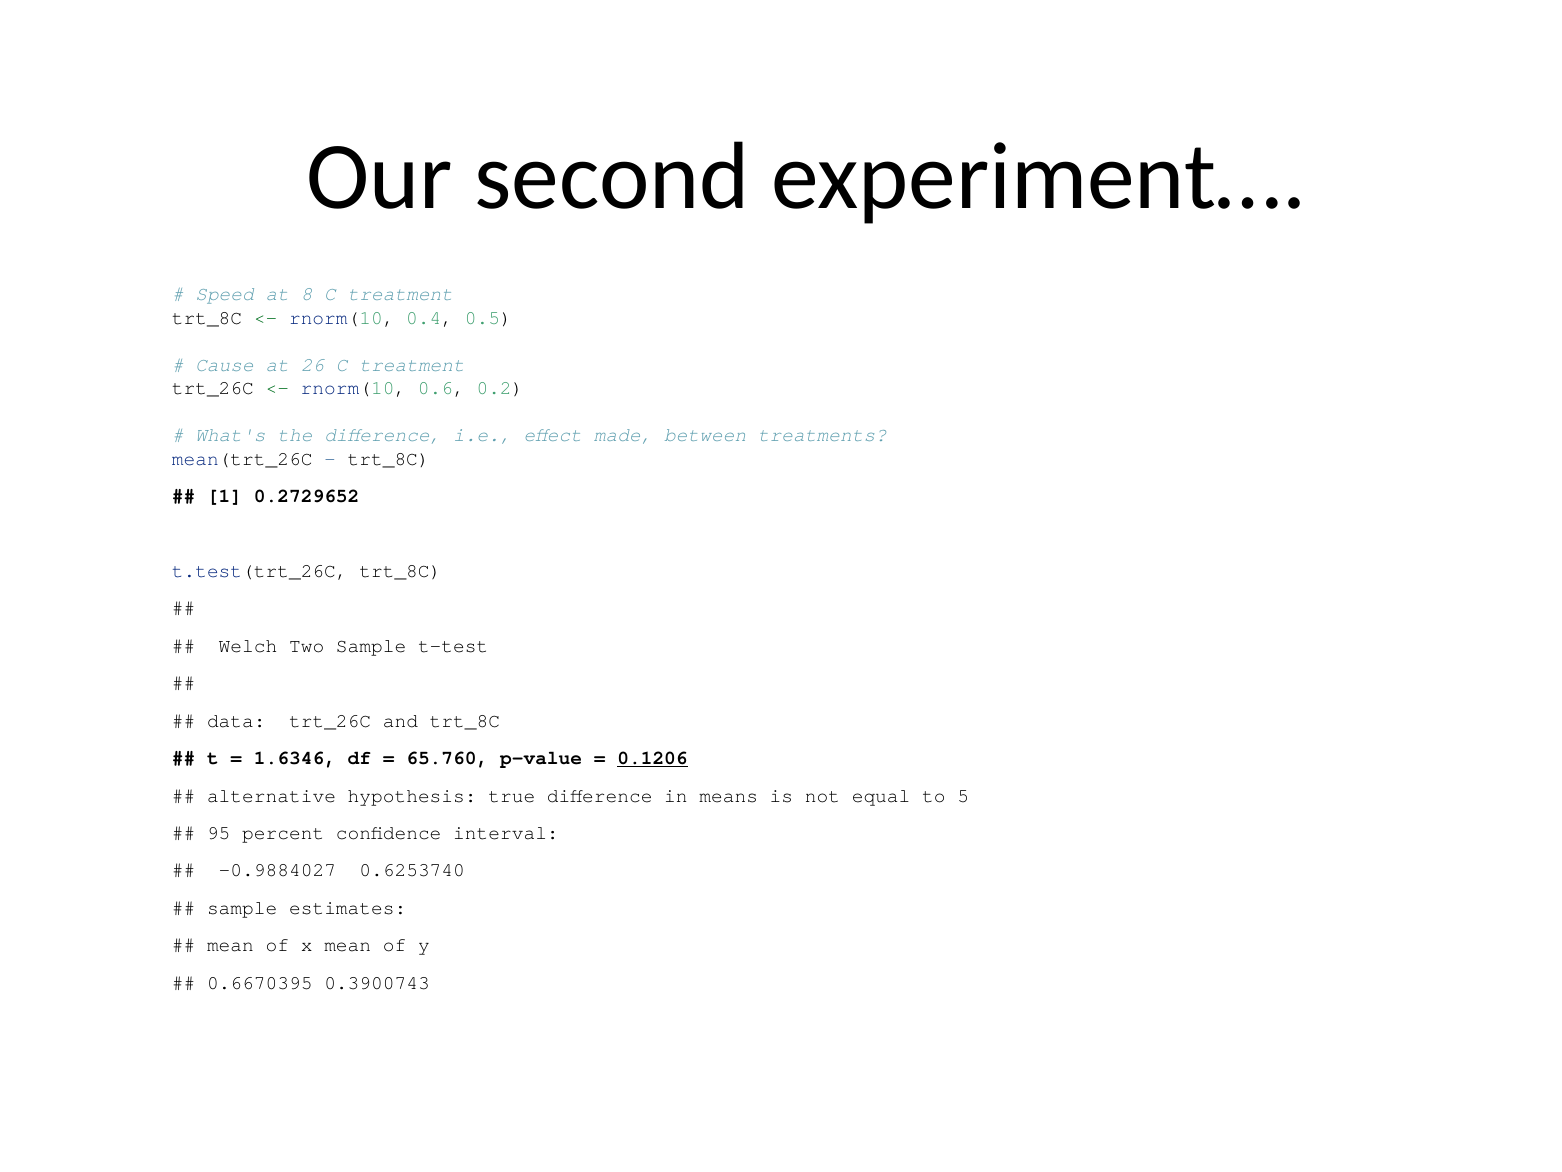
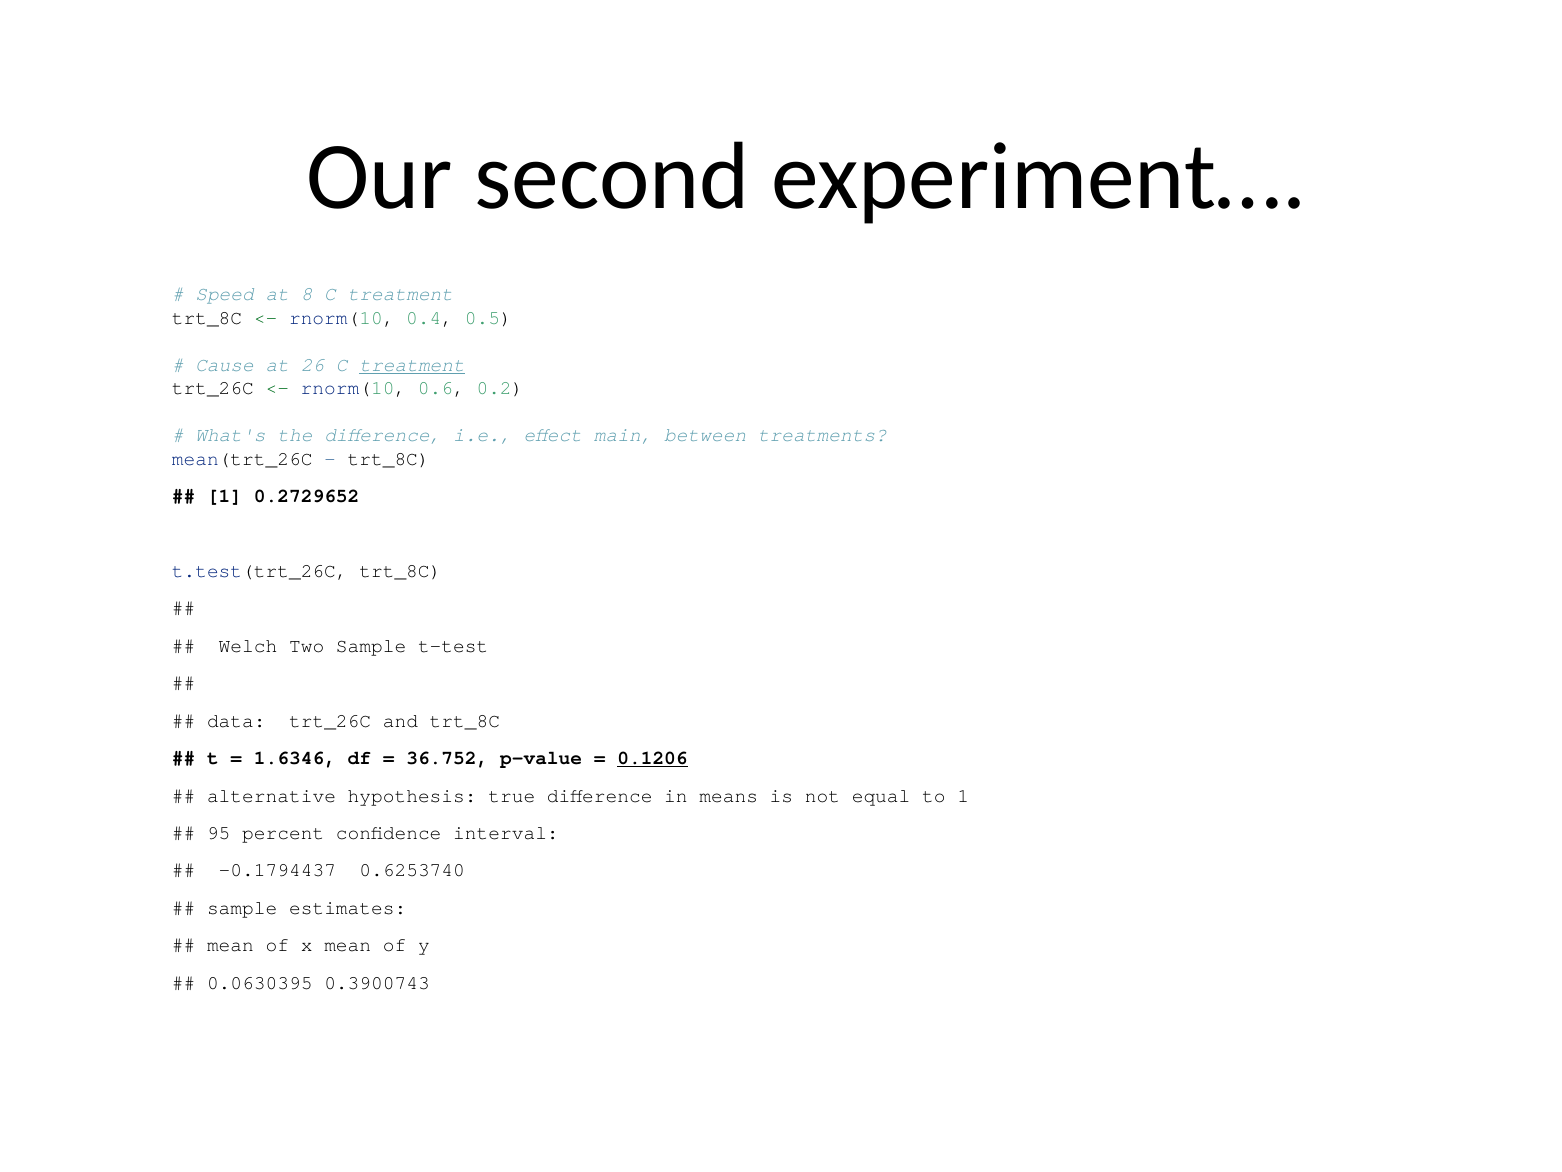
treatment underline: none -> present (412, 365)
made: made -> main (623, 435)
65.760: 65.760 -> 36.752 (447, 758)
to 5: 5 -> 1 (963, 795)
-0.9884027: -0.9884027 -> -0.1794437 (277, 870)
0.6670395: 0.6670395 -> 0.0630395 (260, 982)
